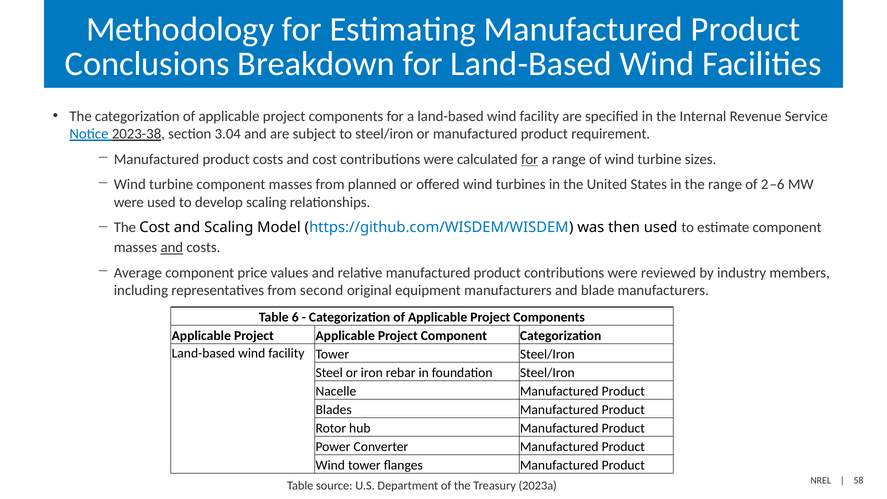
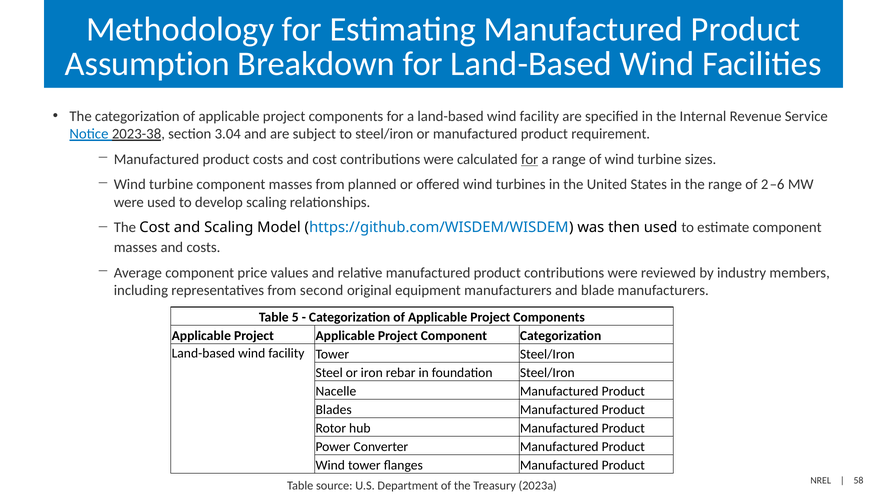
Conclusions: Conclusions -> Assumption (147, 64)
and underline: present -> none (172, 248)
6: 6 -> 5 (295, 317)
